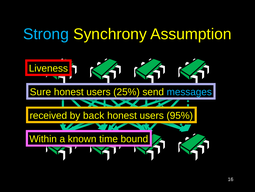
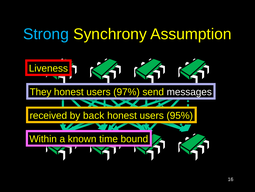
Sure: Sure -> They (41, 92)
25%: 25% -> 97% (127, 92)
messages colour: light blue -> white (189, 92)
